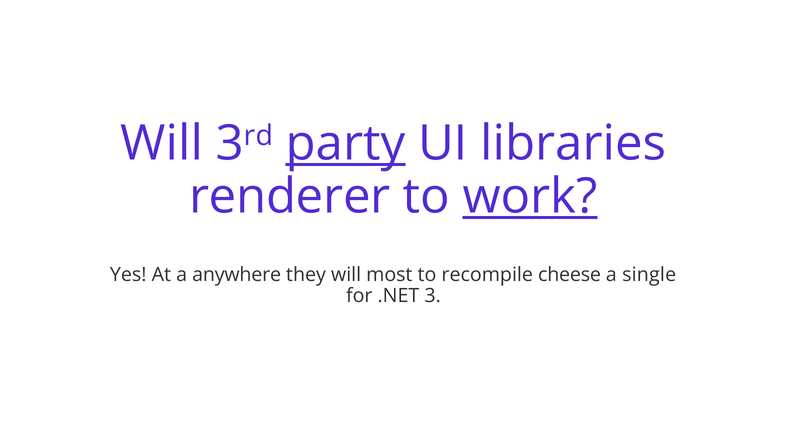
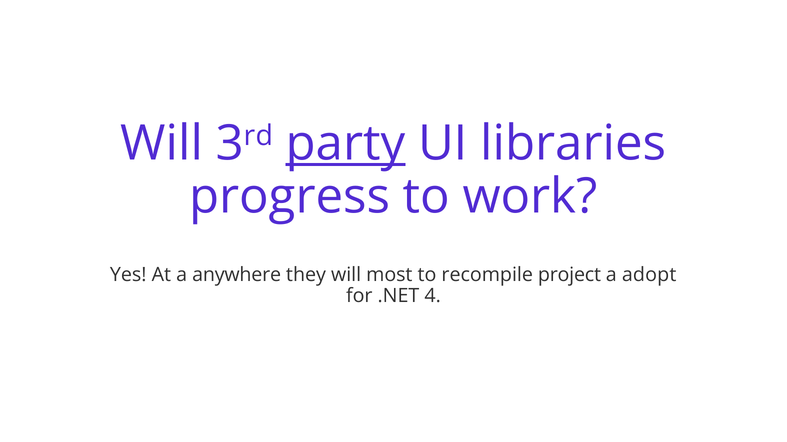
renderer: renderer -> progress (290, 197)
work underline: present -> none (530, 197)
cheese: cheese -> project (570, 275)
single: single -> adopt (649, 275)
3: 3 -> 4 (433, 296)
